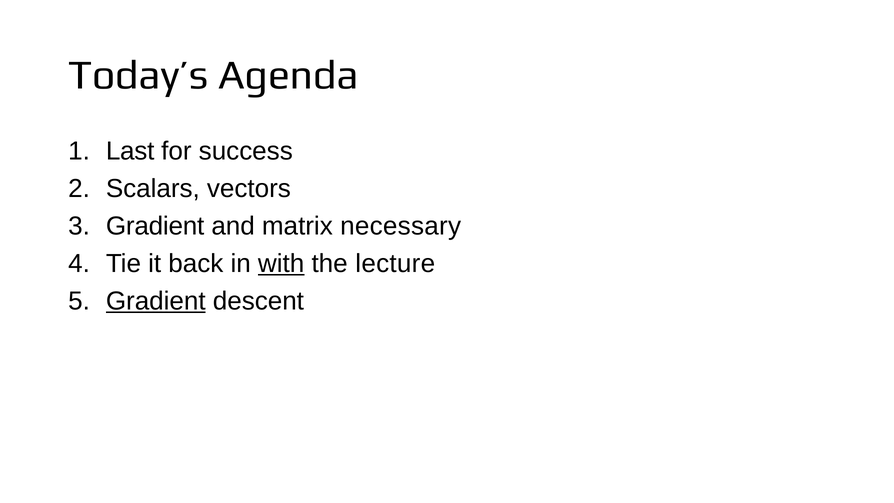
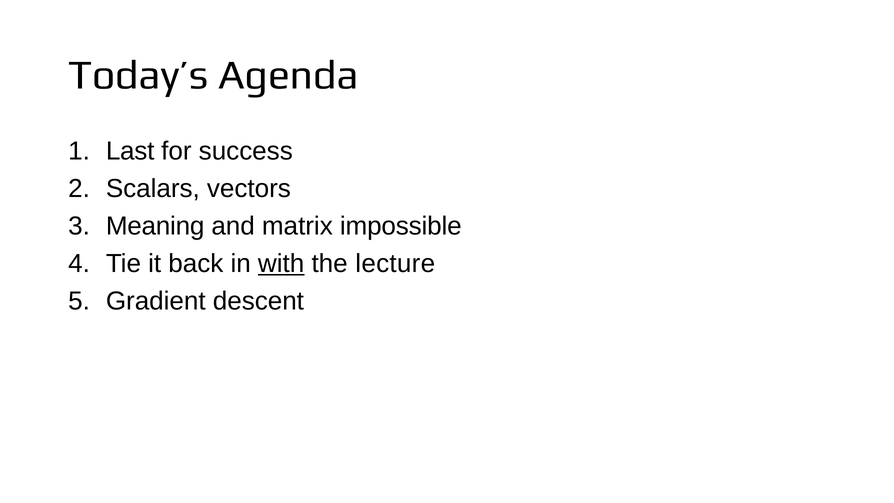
Gradient: Gradient -> Meaning (155, 226)
necessary: necessary -> impossible (401, 226)
Gradient underline: present -> none (156, 301)
